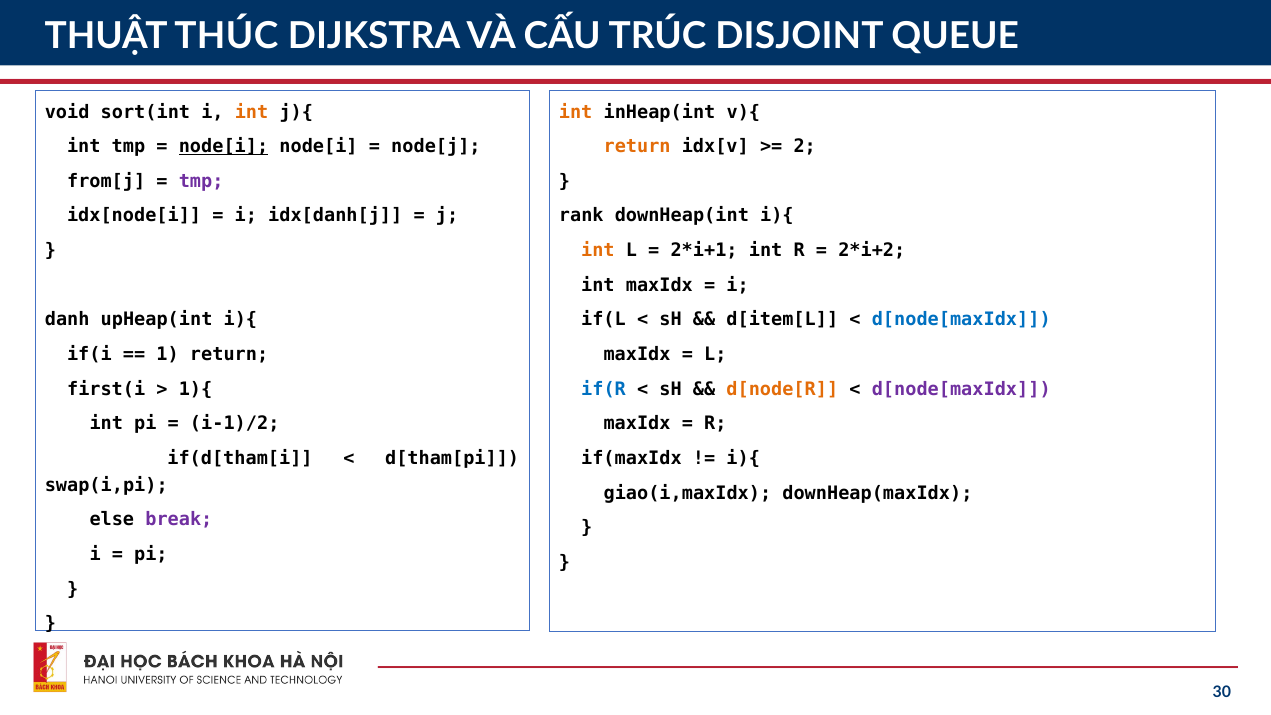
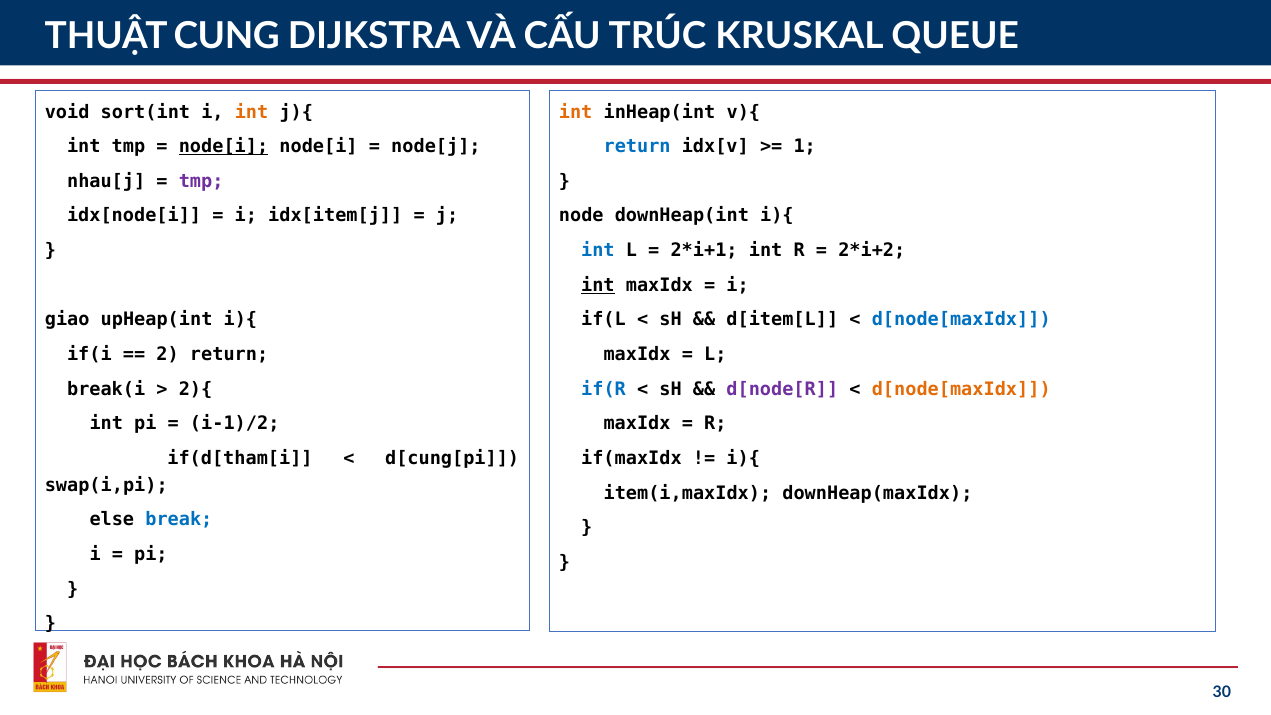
THÚC: THÚC -> CUNG (227, 36)
DISJOINT: DISJOINT -> KRUSKAL (799, 36)
return colour: orange -> blue (637, 147)
2: 2 -> 1 (805, 147)
from[j: from[j -> nhau[j (106, 181)
idx[danh[j: idx[danh[j -> idx[item[j (335, 216)
rank: rank -> node (581, 216)
int colour: orange -> blue (598, 250)
int underline: none -> present (598, 285)
danh: danh -> giao (67, 320)
1: 1 -> 2 (168, 354)
first(i: first(i -> break(i (106, 389)
1){: 1){ -> 2){ (196, 389)
d[node[R colour: orange -> purple (782, 389)
d[node[maxIdx colour: purple -> orange (961, 389)
d[tham[pi: d[tham[pi -> d[cung[pi (452, 458)
giao(i,maxIdx: giao(i,maxIdx -> item(i,maxIdx (687, 493)
break colour: purple -> blue (179, 520)
